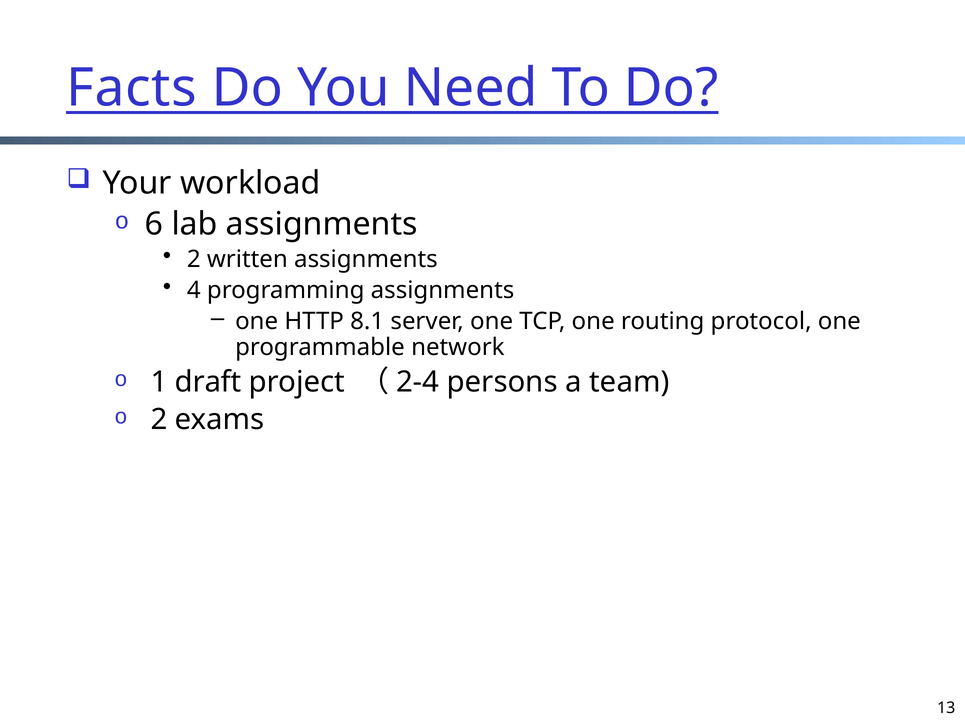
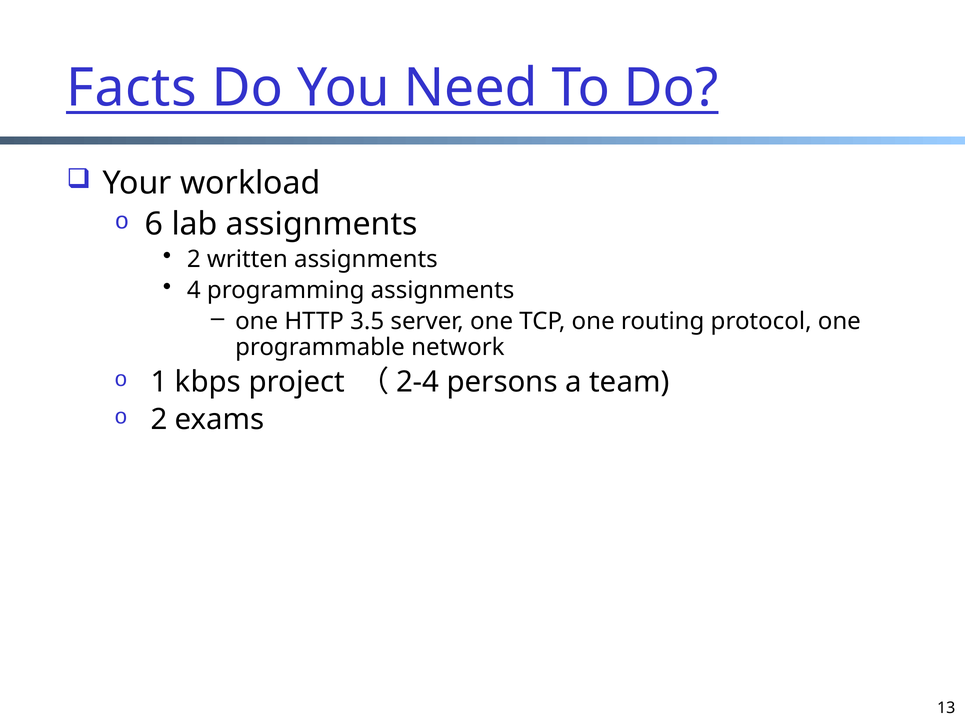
8.1: 8.1 -> 3.5 (367, 321)
draft: draft -> kbps (208, 382)
